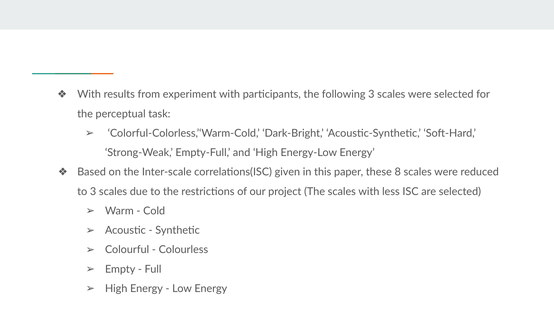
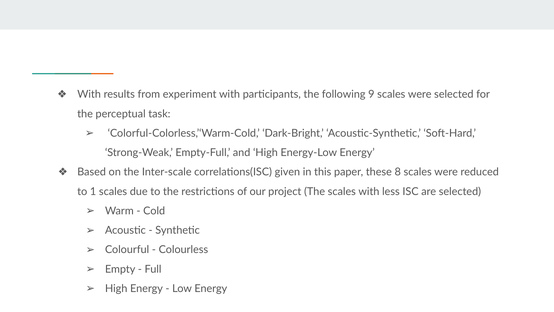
following 3: 3 -> 9 (371, 94)
to 3: 3 -> 1 (93, 191)
